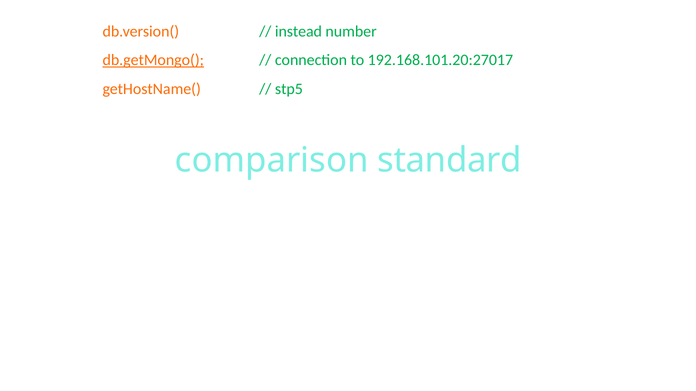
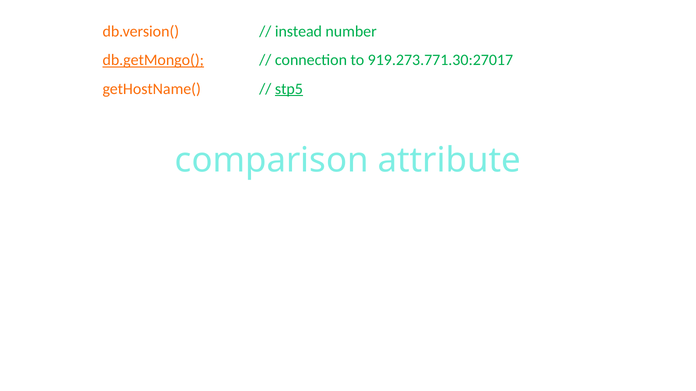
192.168.101.20:27017: 192.168.101.20:27017 -> 919.273.771.30:27017 (440, 60)
stp5 underline: none -> present (289, 89)
standard: standard -> attribute (449, 161)
